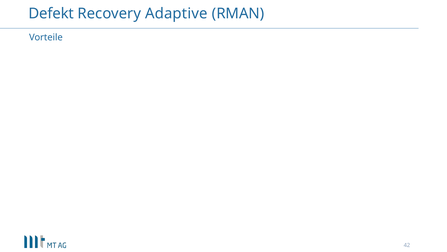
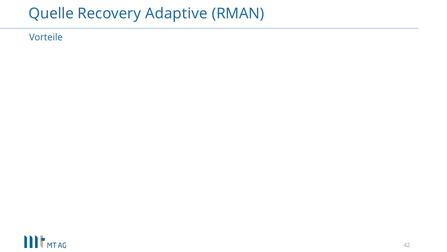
Defekt: Defekt -> Quelle (51, 13)
